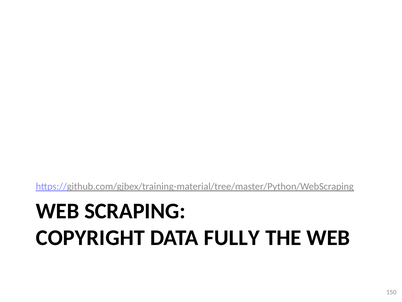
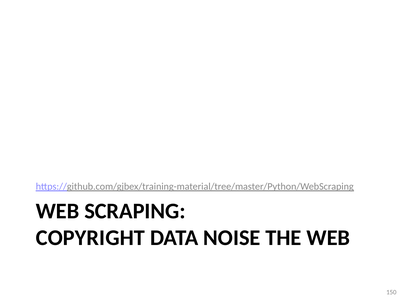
FULLY: FULLY -> NOISE (232, 237)
